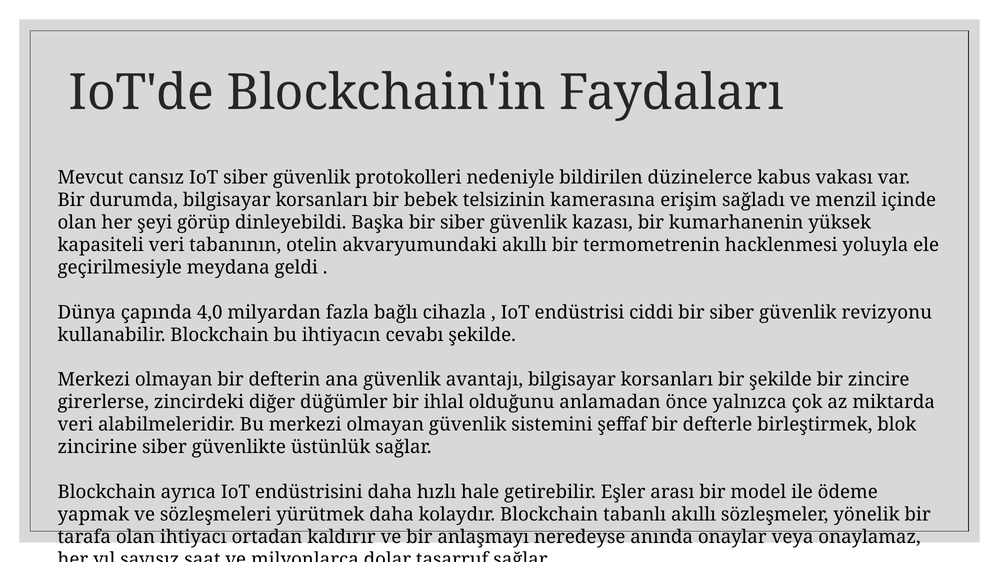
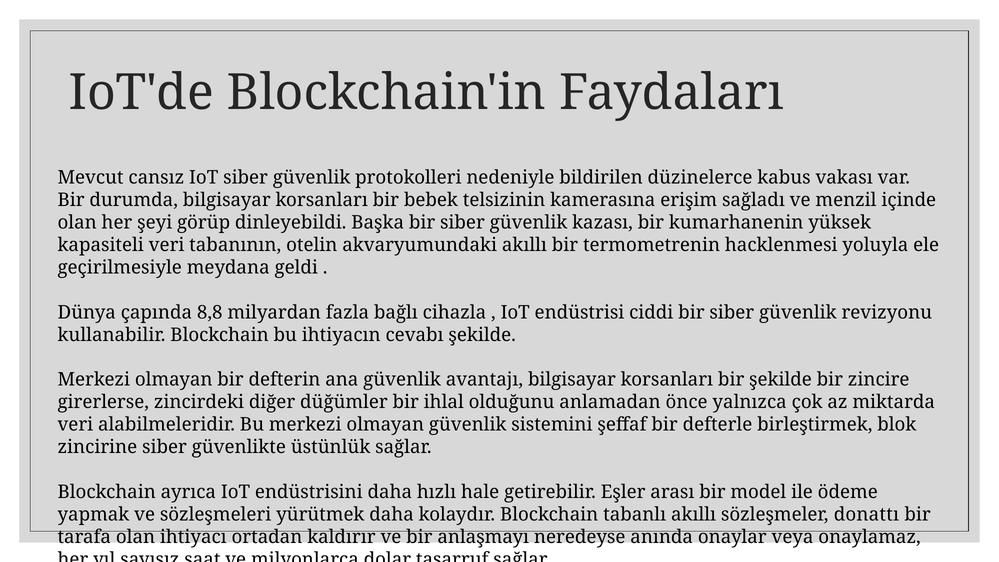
4,0: 4,0 -> 8,8 (210, 312)
yönelik: yönelik -> donattı (866, 515)
